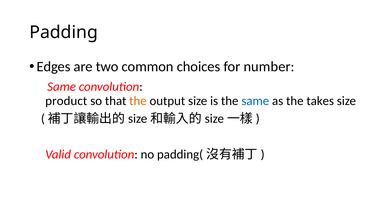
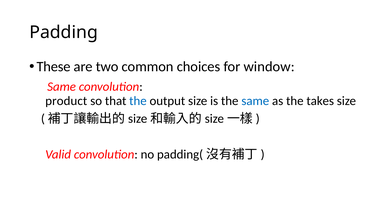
Edges: Edges -> These (54, 67)
number: number -> window (269, 67)
the colour: orange -> blue (138, 101)
